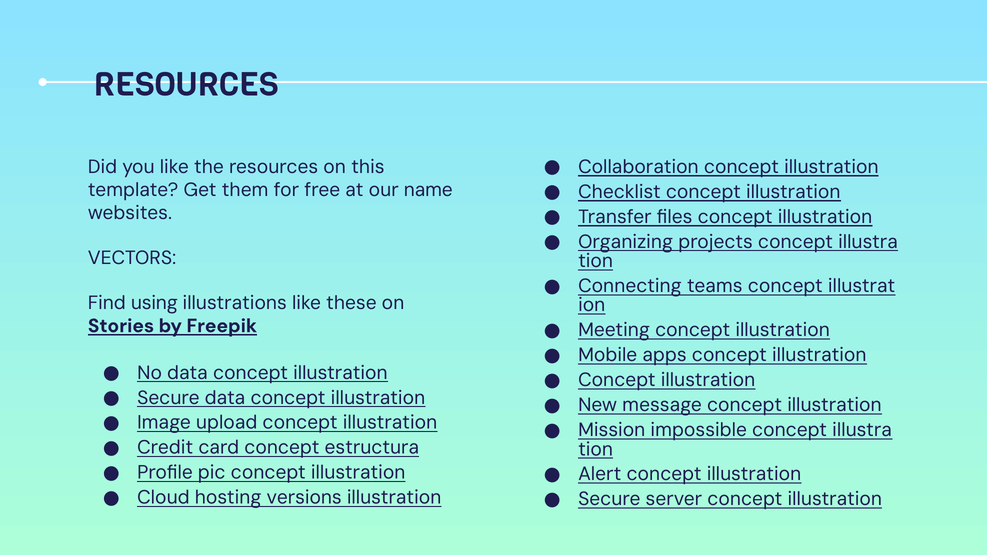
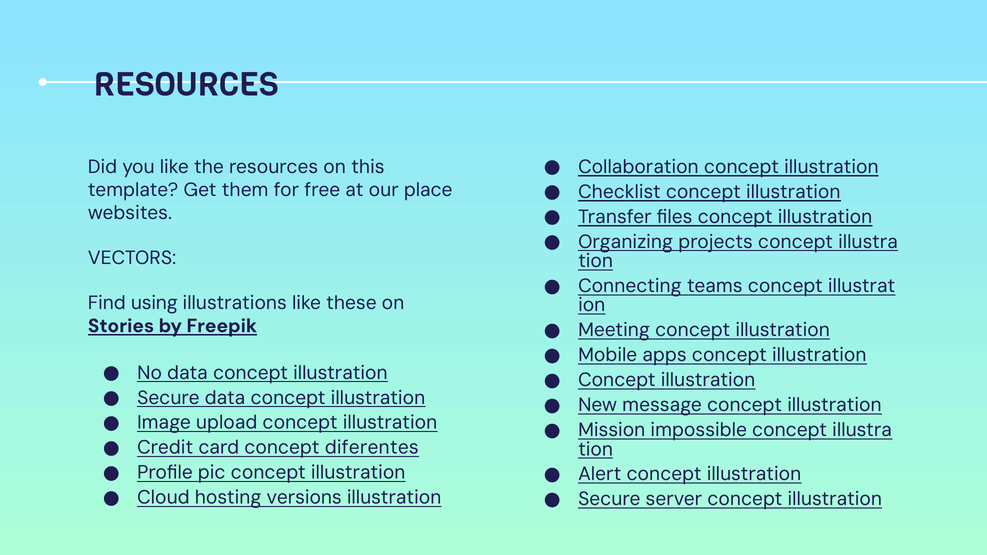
name: name -> place (428, 190)
estructura: estructura -> diferentes (372, 448)
